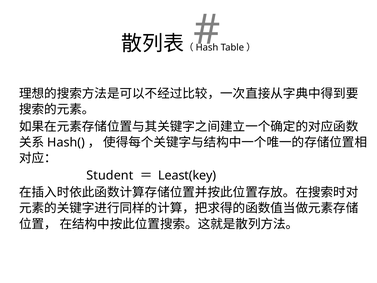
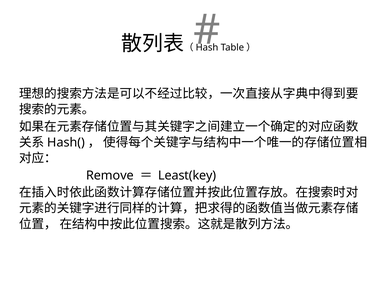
Student: Student -> Remove (110, 175)
